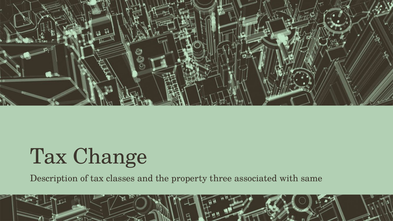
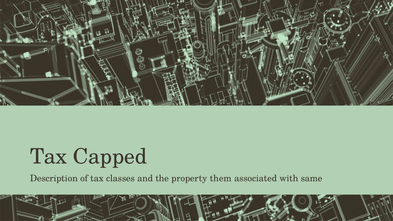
Change: Change -> Capped (110, 157)
three: three -> them (221, 178)
